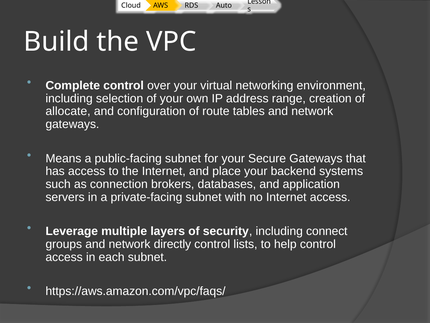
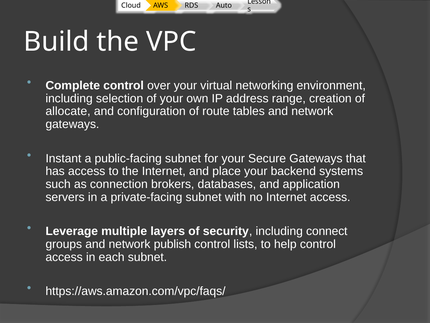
Means: Means -> Instant (63, 158)
directly: directly -> publish (172, 244)
